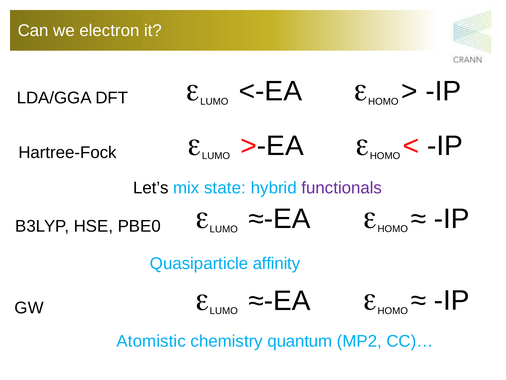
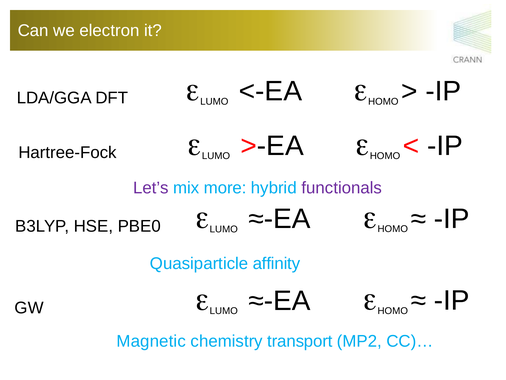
Let’s colour: black -> purple (151, 188)
state: state -> more (225, 188)
Atomistic: Atomistic -> Magnetic (151, 341)
quantum: quantum -> transport (300, 341)
